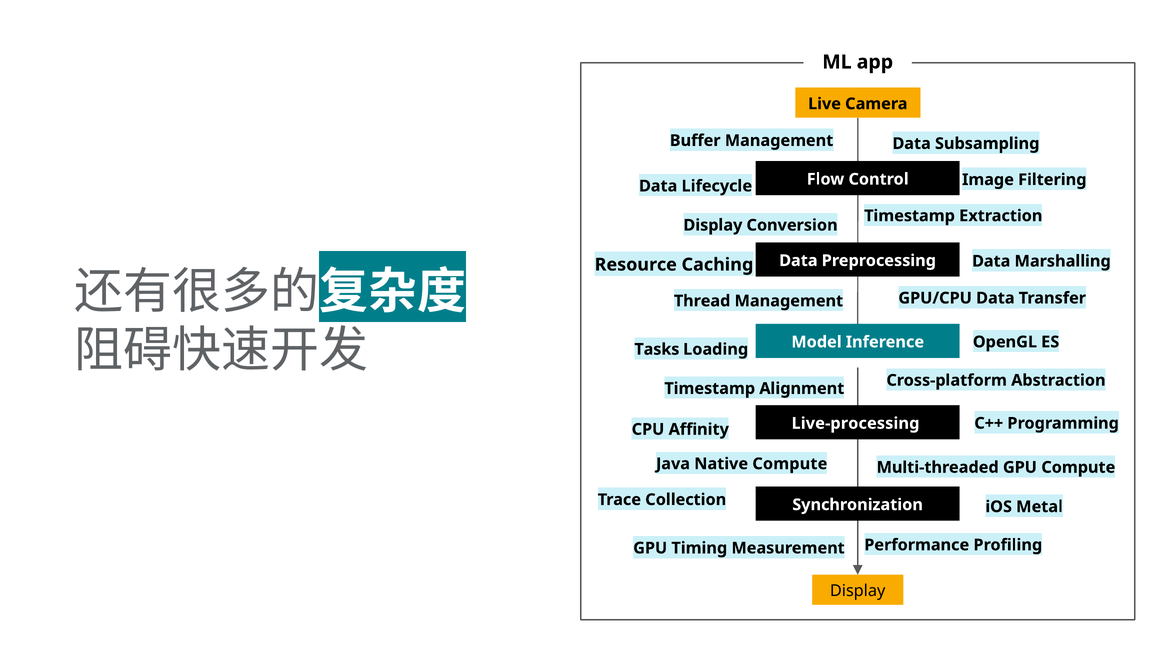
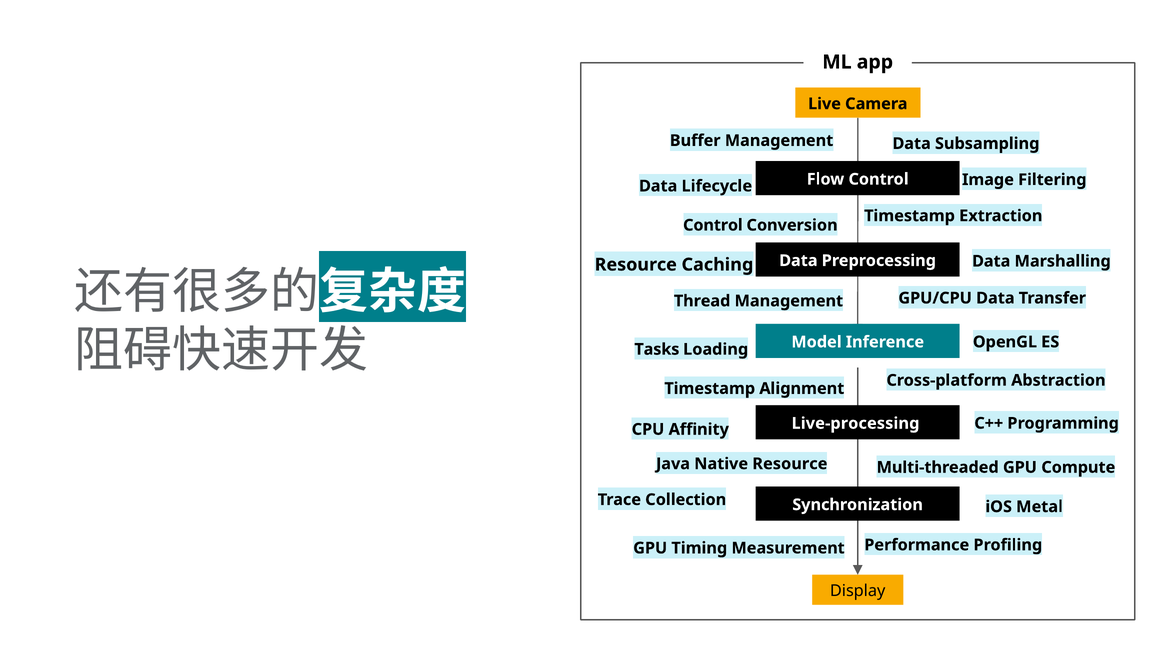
Display: Display -> Control (713, 225)
Native Compute: Compute -> Resource (790, 464)
